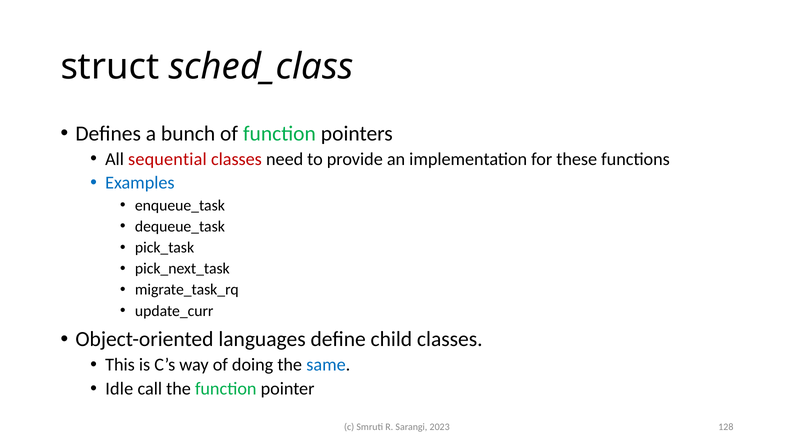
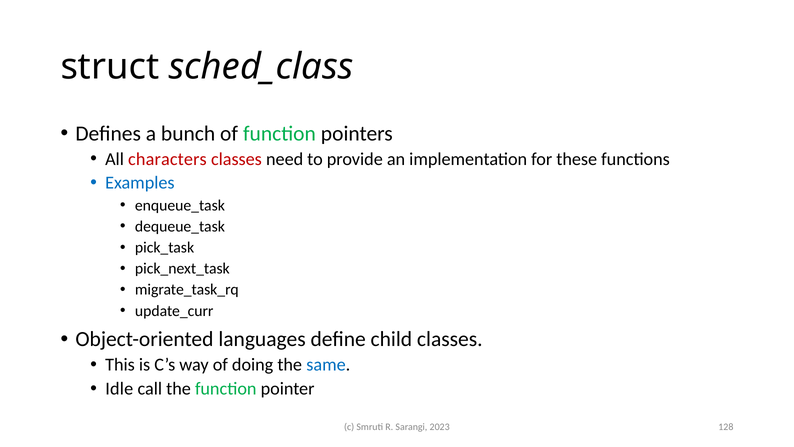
sequential: sequential -> characters (167, 159)
